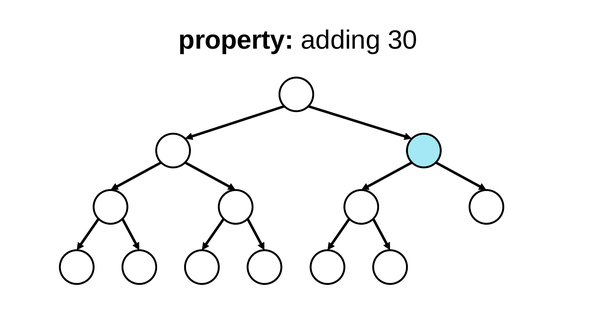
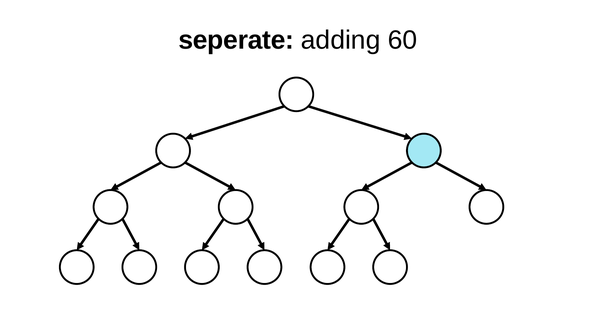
property: property -> seperate (236, 40)
30: 30 -> 60 (403, 40)
